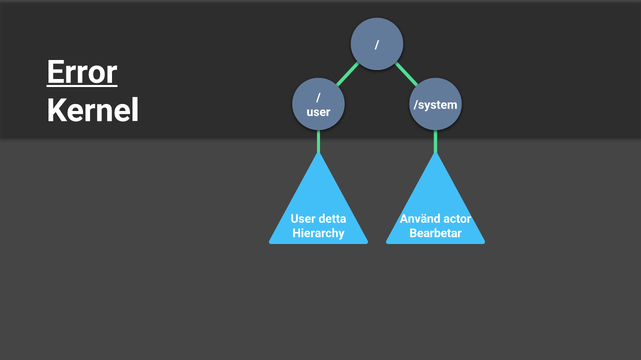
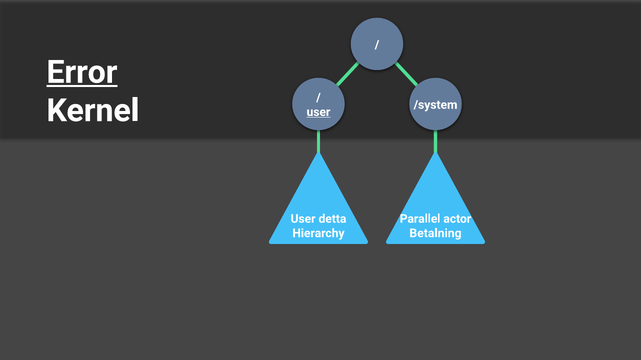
user underline: none -> present (318, 112)
Använd: Använd -> Parallel (420, 219)
Bearbetar: Bearbetar -> Betalning (435, 234)
